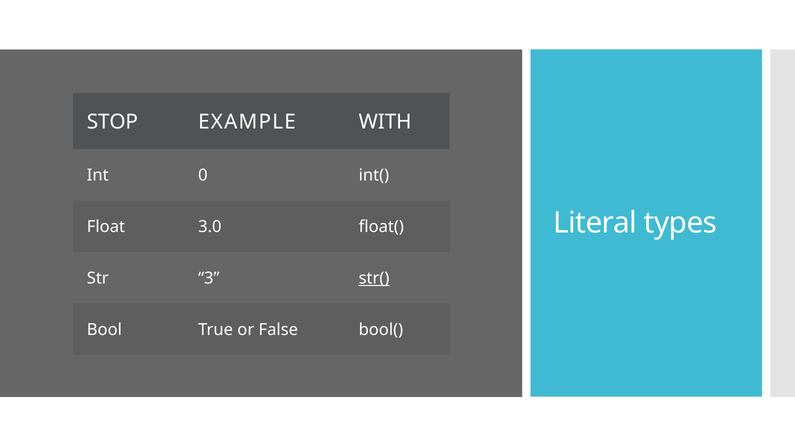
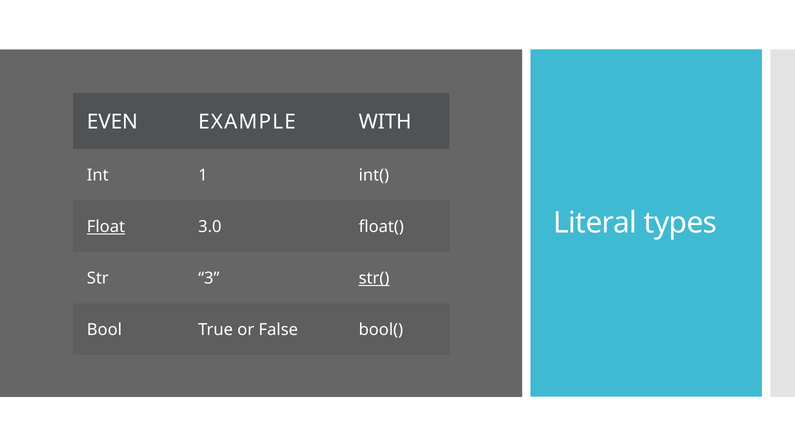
STOP: STOP -> EVEN (112, 122)
0: 0 -> 1 (203, 175)
Float underline: none -> present (106, 227)
